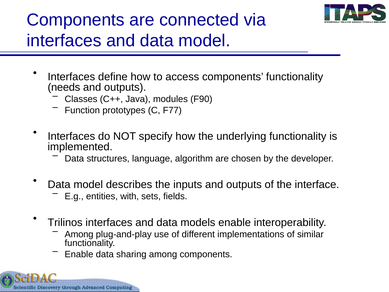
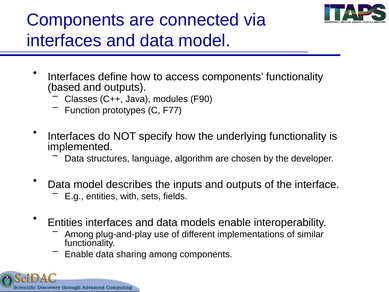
needs: needs -> based (64, 87)
Trilinos: Trilinos -> Entities (65, 222)
